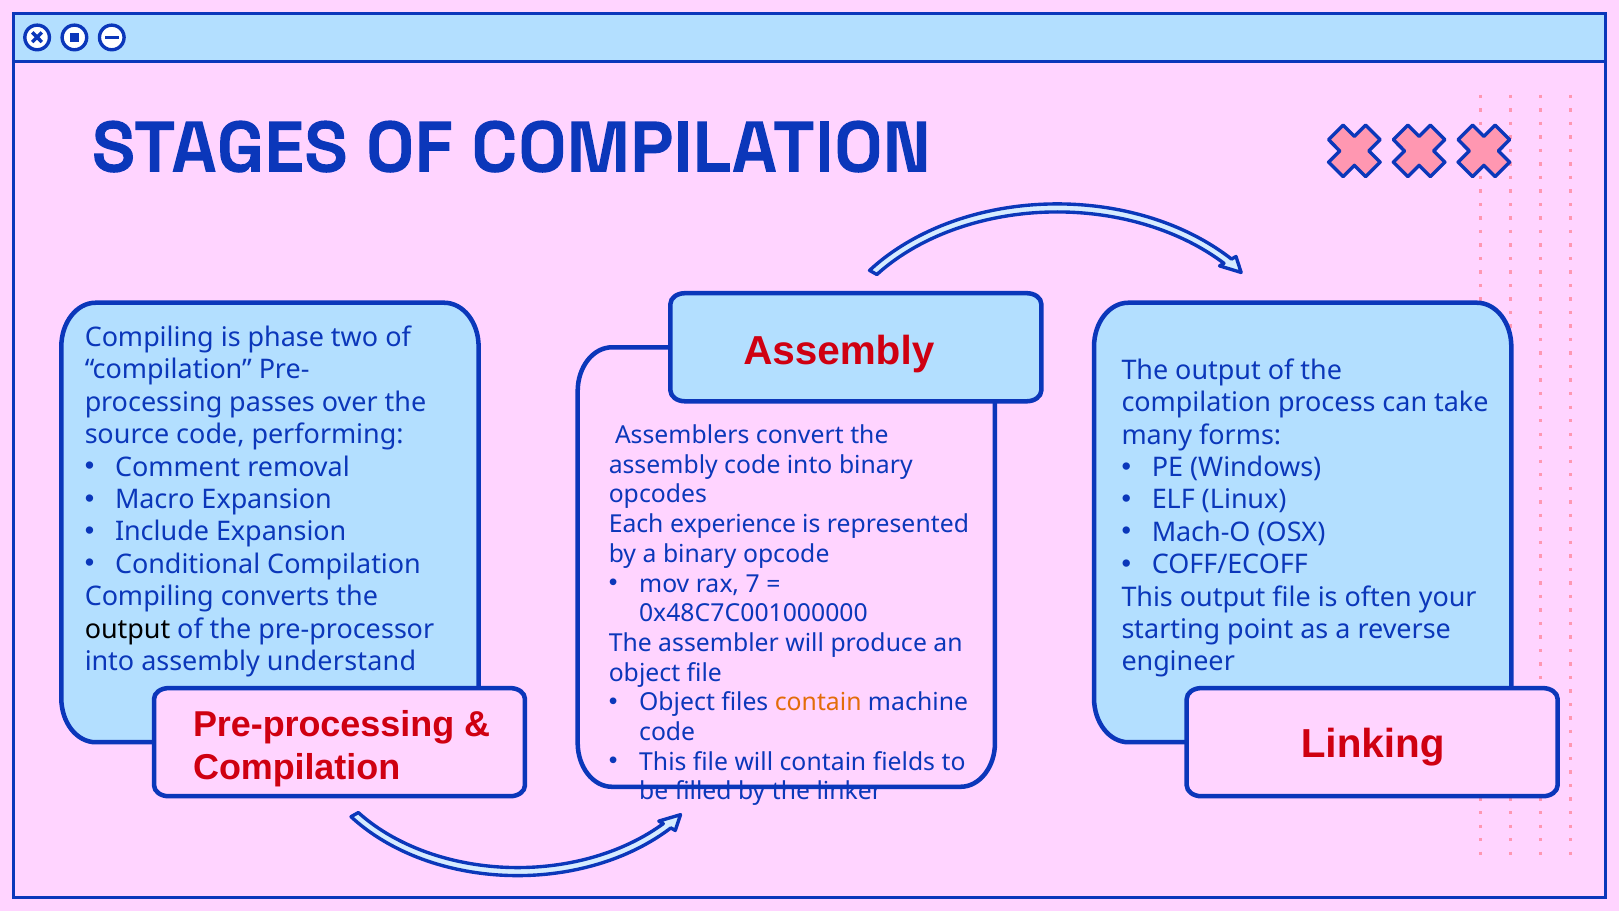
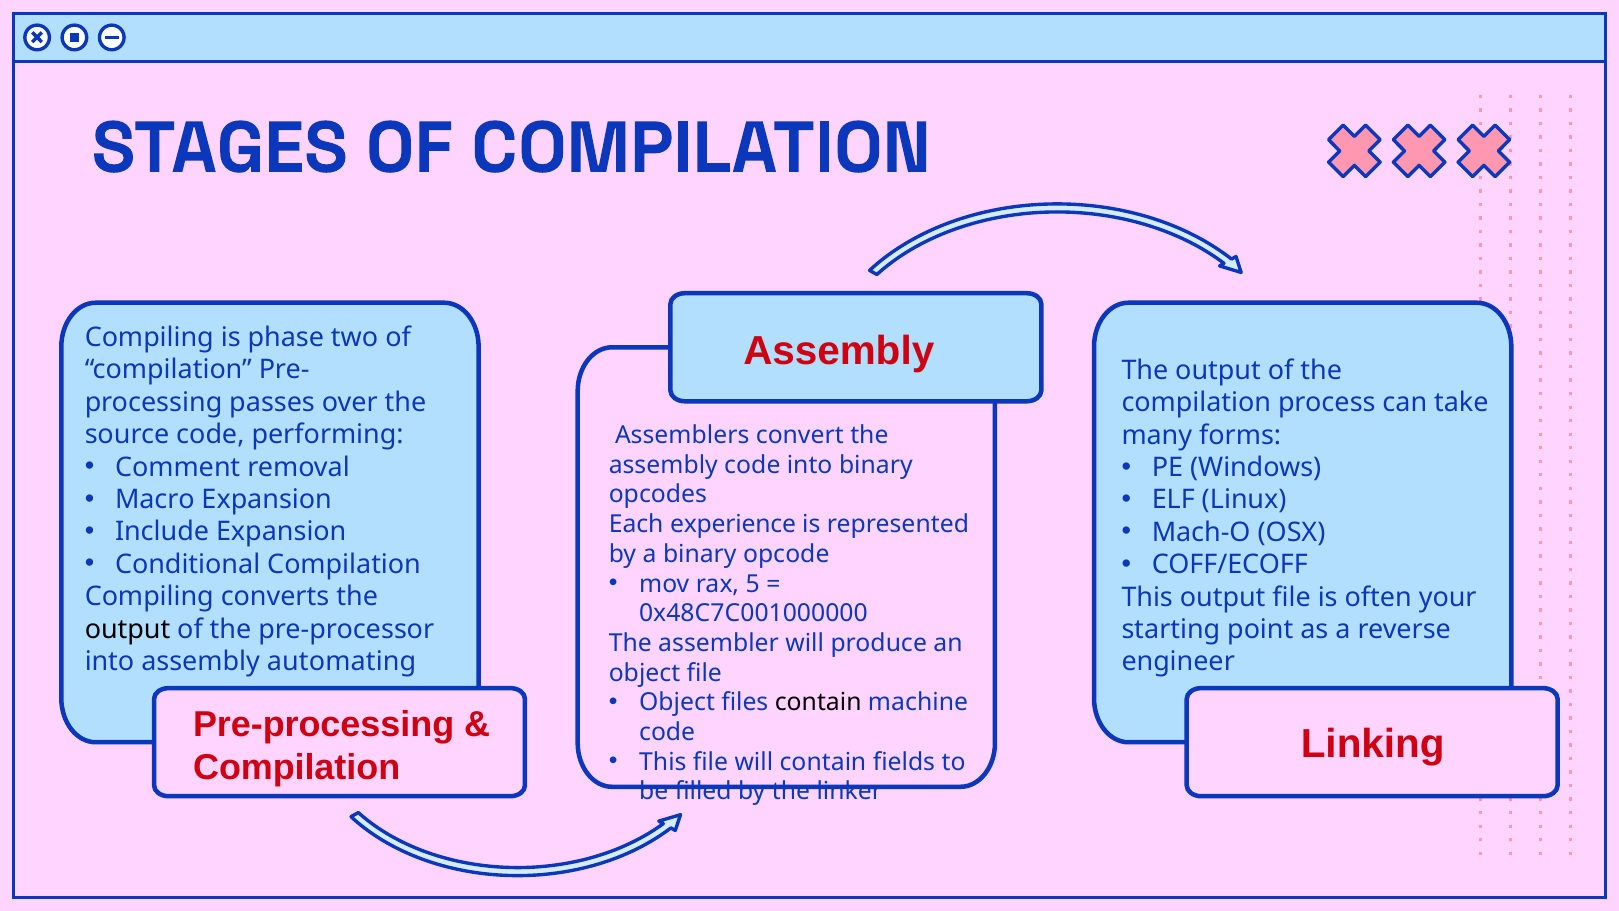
7: 7 -> 5 (753, 584)
understand: understand -> automating (342, 661)
contain colour: orange -> black (818, 702)
